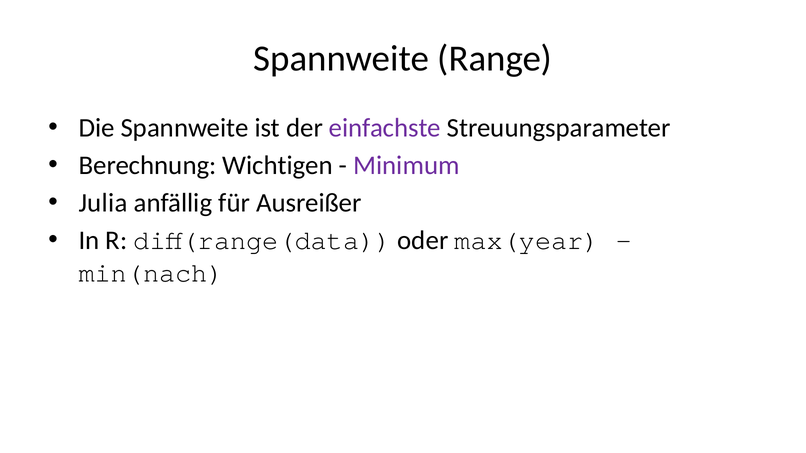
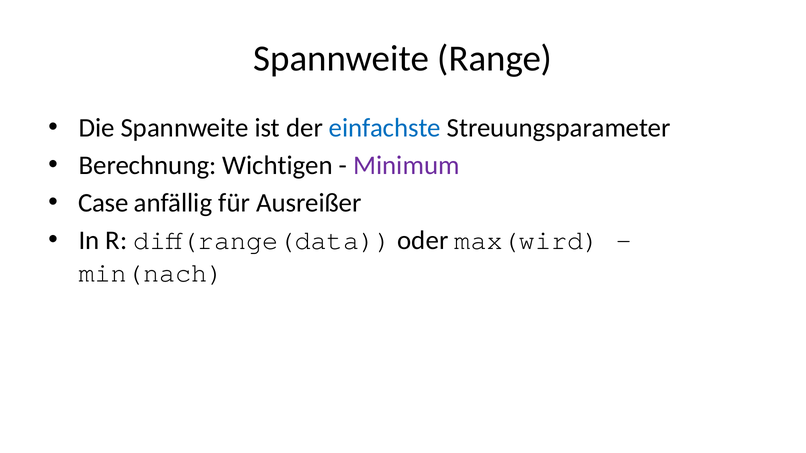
einfachste colour: purple -> blue (385, 128)
Julia: Julia -> Case (103, 203)
max(year: max(year -> max(wird (527, 241)
